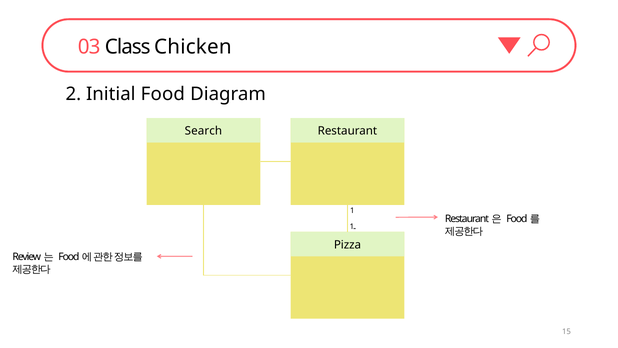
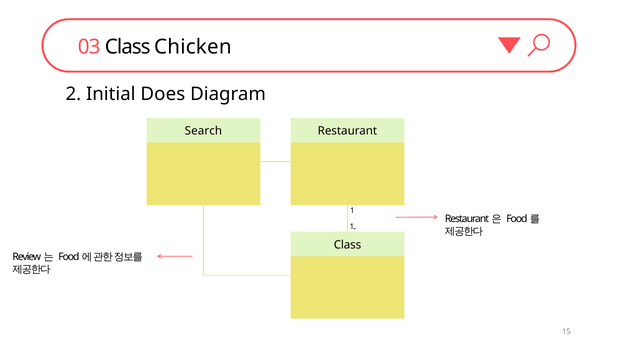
Food: Food -> Does (163, 94)
Pizza: Pizza -> Class (348, 245)
